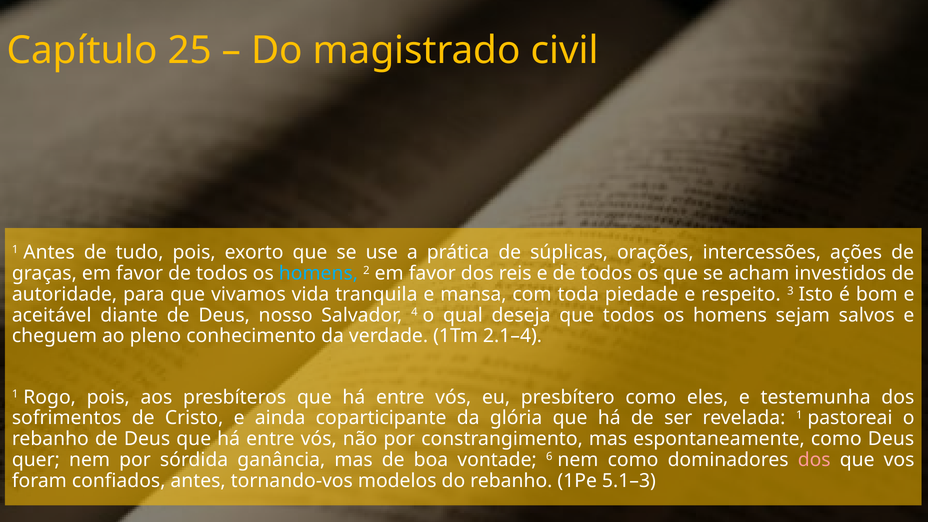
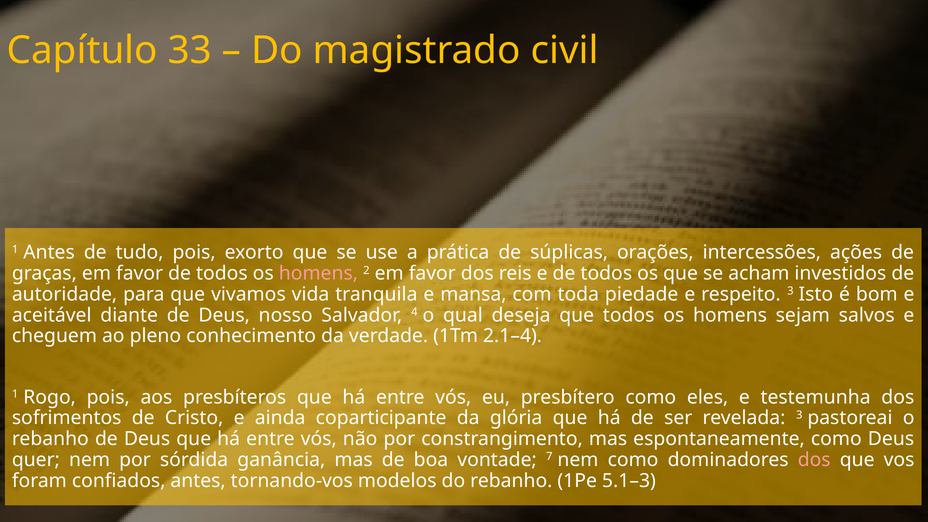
25: 25 -> 33 (190, 51)
homens colour: light blue -> pink (318, 273)
revelada 1: 1 -> 3 (799, 415)
6: 6 -> 7 (549, 457)
